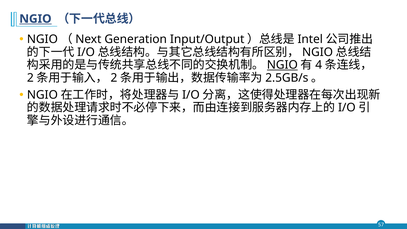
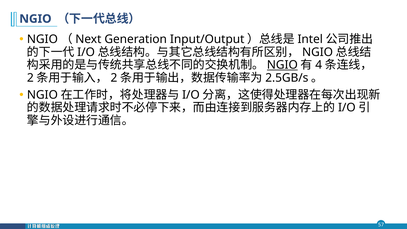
NGIO underline: present -> none (35, 19)
